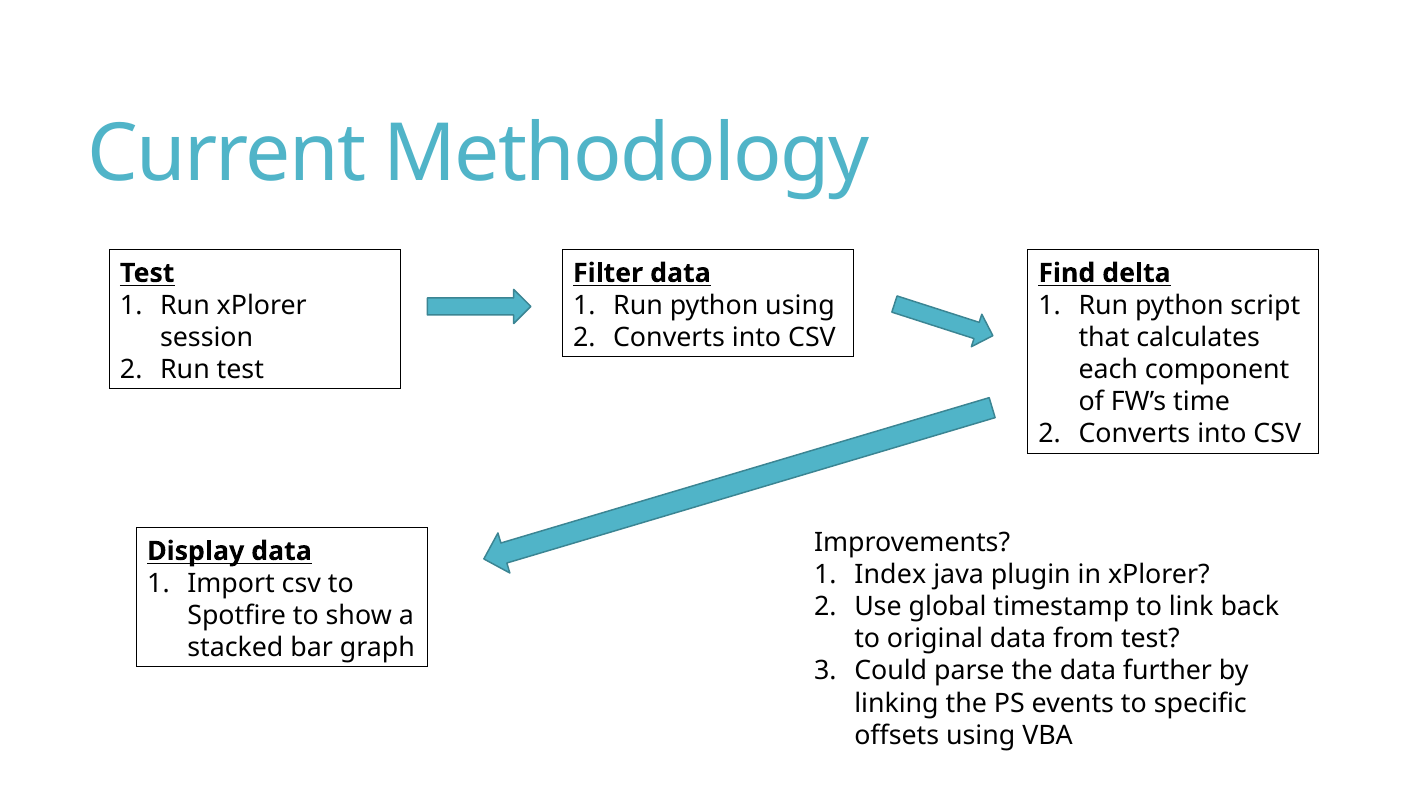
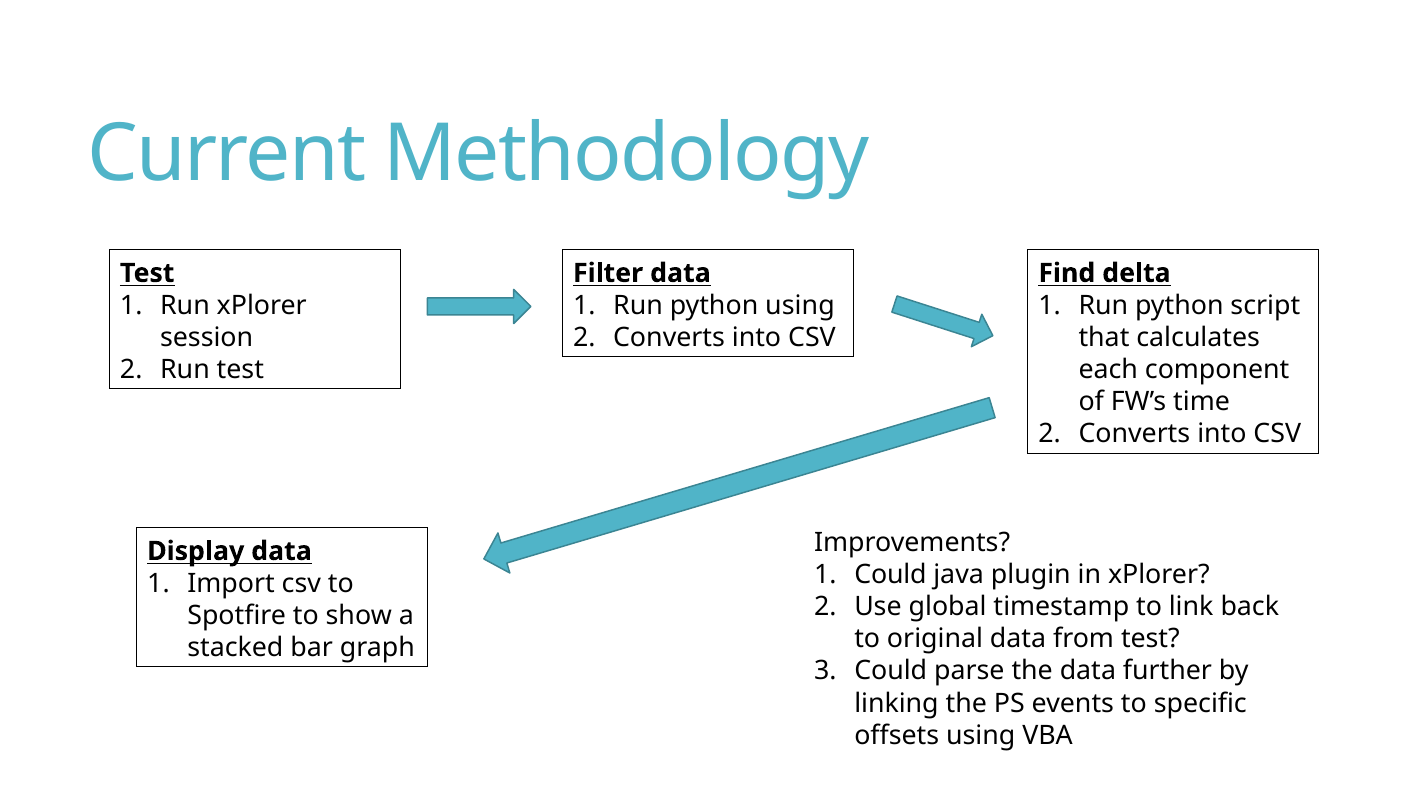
Index: Index -> Could (890, 575)
